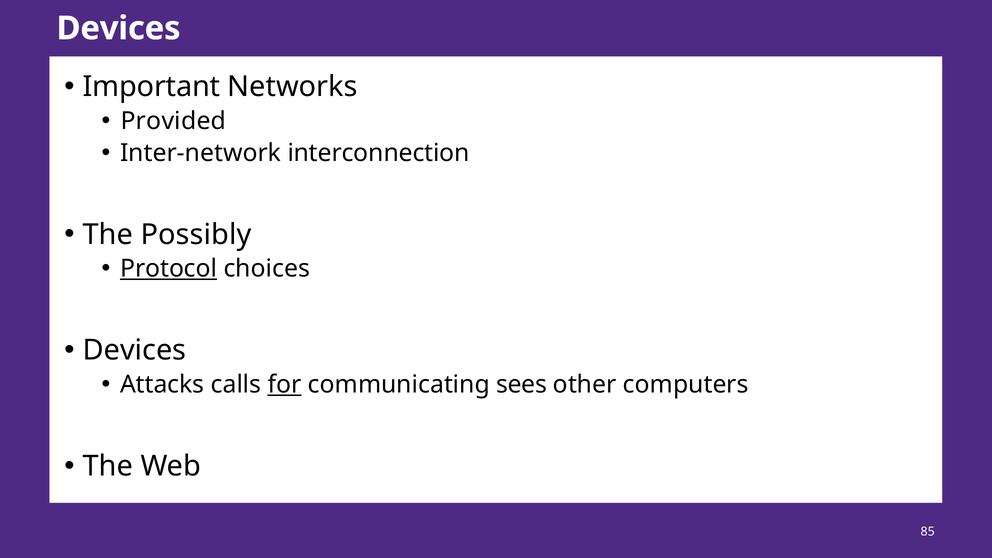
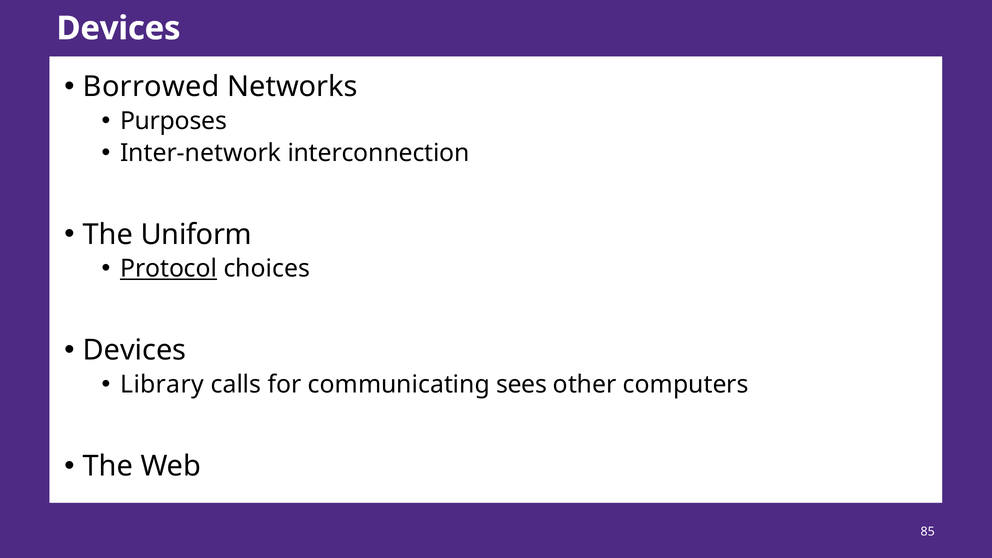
Important: Important -> Borrowed (151, 87)
Provided: Provided -> Purposes (174, 121)
Possibly: Possibly -> Uniform (196, 235)
Attacks: Attacks -> Library (162, 385)
for underline: present -> none (285, 385)
